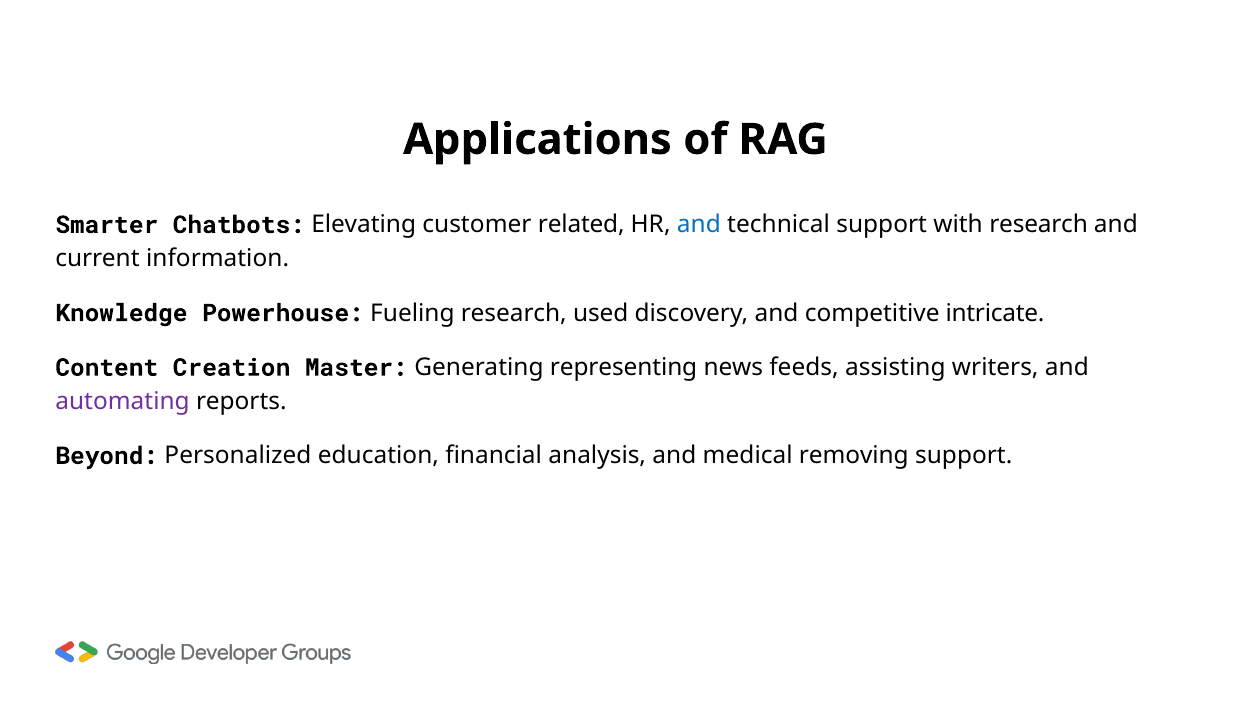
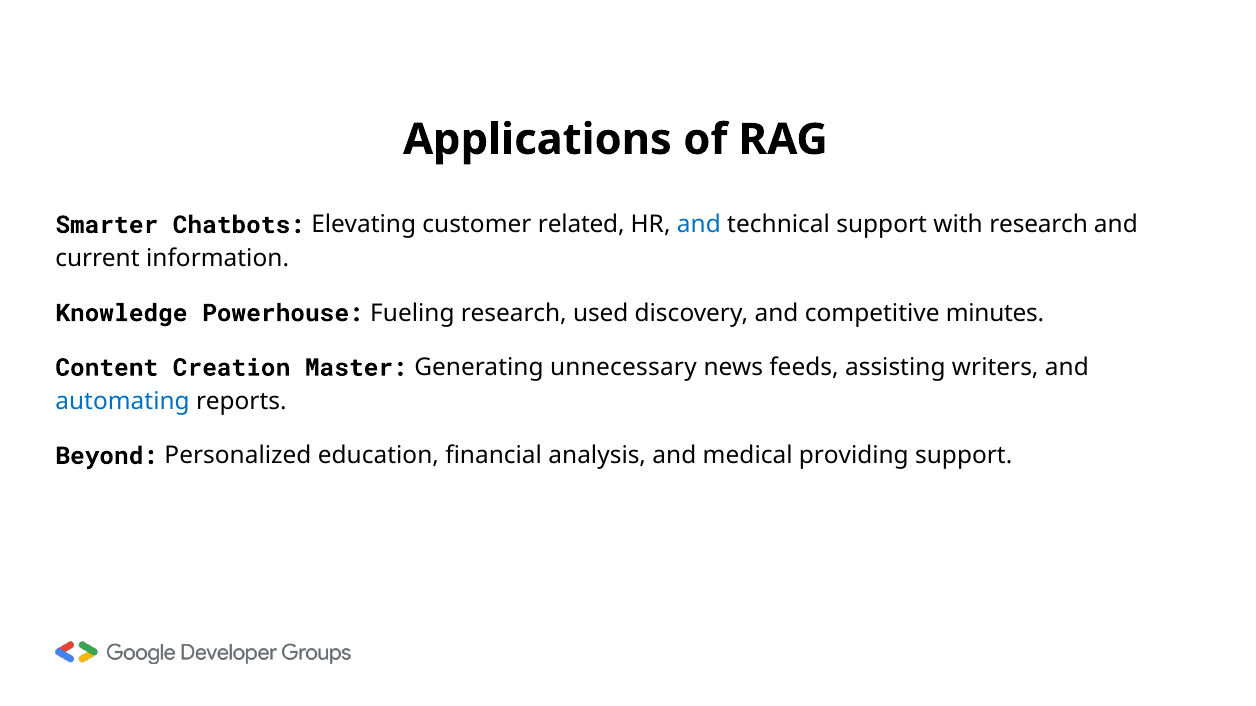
intricate: intricate -> minutes (995, 313)
representing: representing -> unnecessary (623, 368)
automating colour: purple -> blue (123, 402)
removing: removing -> providing (854, 456)
